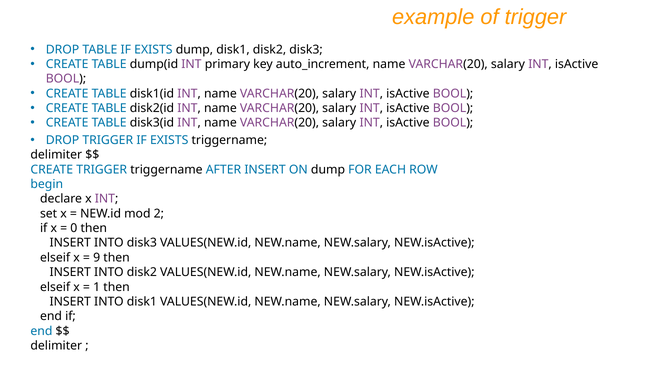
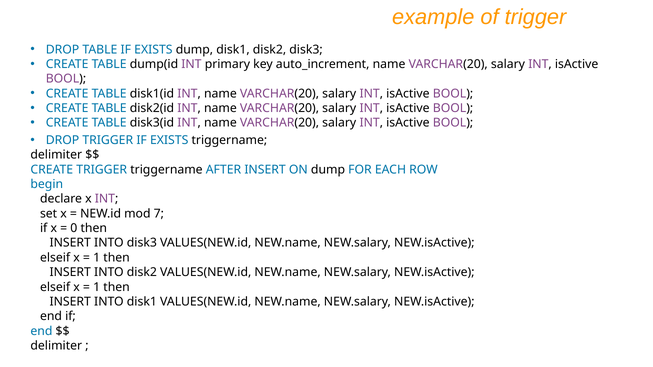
2: 2 -> 7 (159, 214)
9: 9 -> 1 (97, 258)
